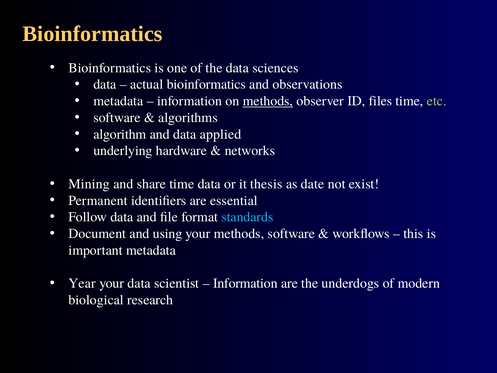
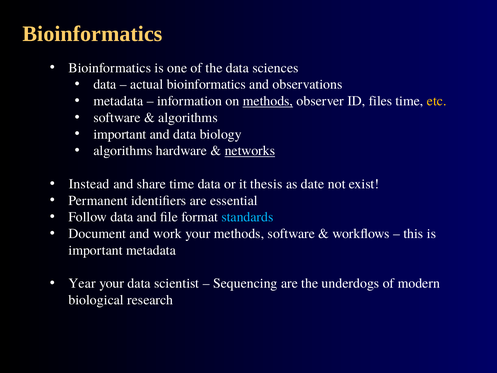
etc colour: light green -> yellow (437, 101)
algorithm: algorithm -> important (120, 134)
applied: applied -> biology (221, 134)
underlying: underlying -> algorithms (123, 151)
networks underline: none -> present (250, 151)
Mining: Mining -> Instead (89, 184)
using: using -> work (167, 233)
Information: Information -> Sequencing (245, 283)
